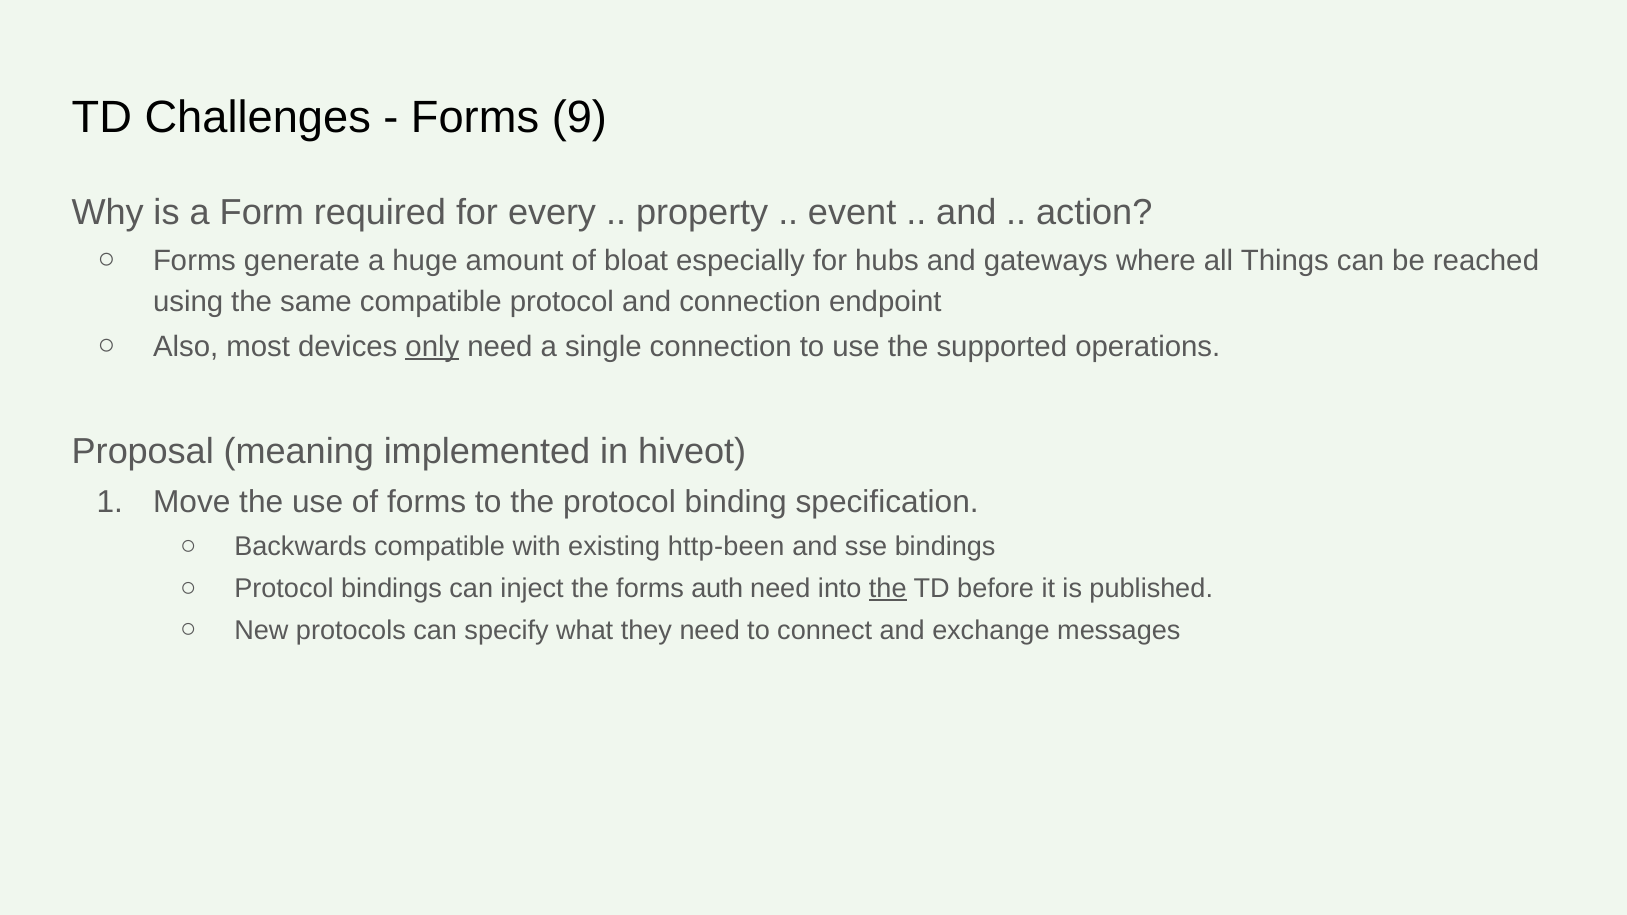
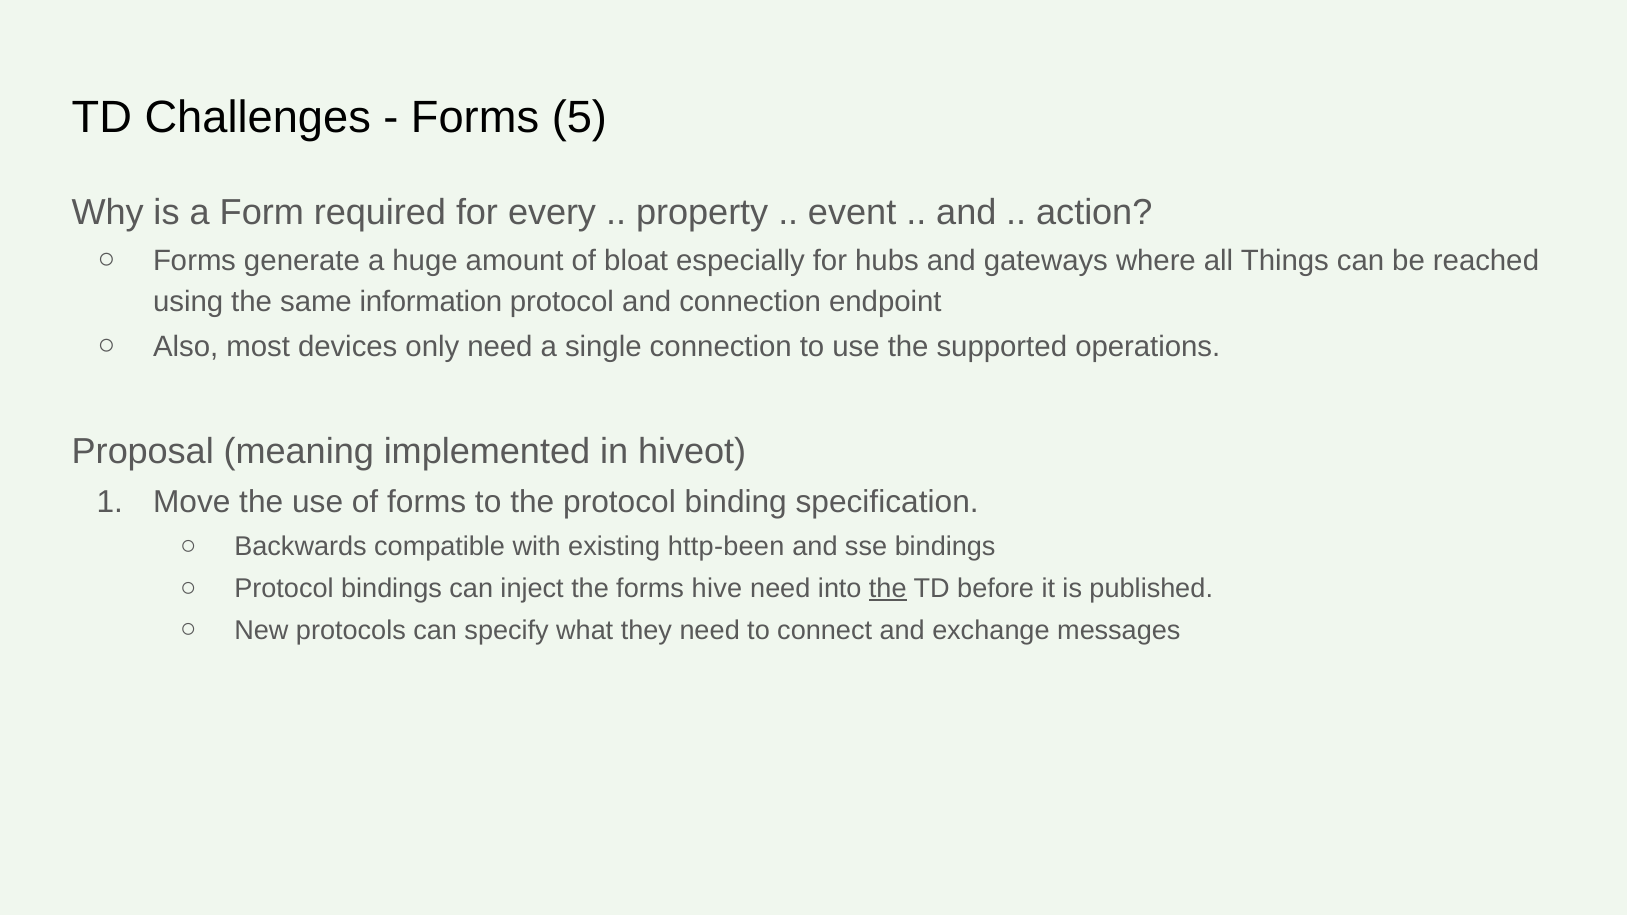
9: 9 -> 5 (579, 118)
same compatible: compatible -> information (431, 302)
only underline: present -> none (432, 347)
auth: auth -> hive (717, 589)
